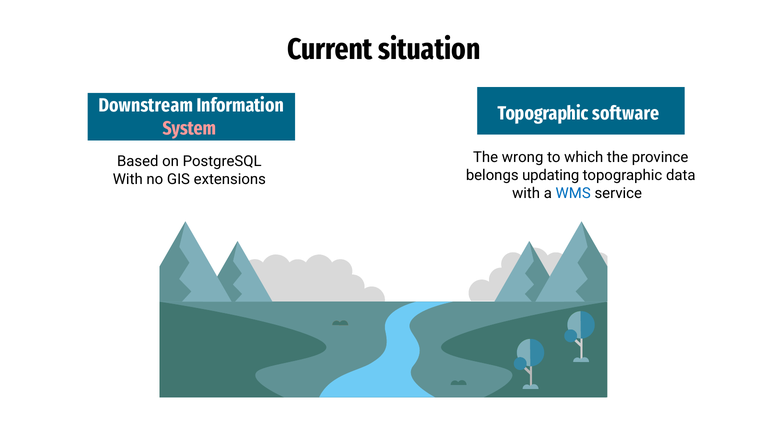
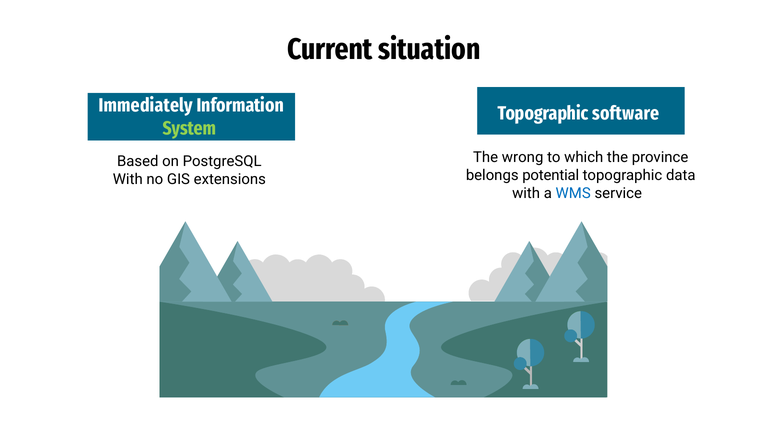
Downstream: Downstream -> Immediately (146, 105)
System colour: pink -> light green (190, 128)
updating: updating -> potential (551, 175)
